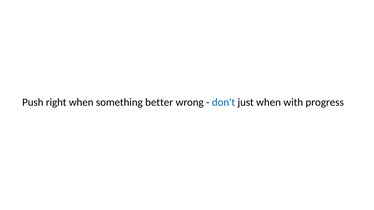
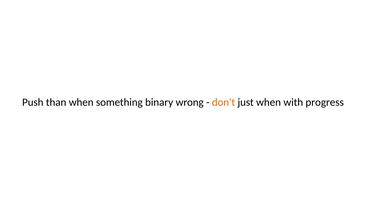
right: right -> than (56, 103)
better: better -> binary (159, 103)
don't colour: blue -> orange (224, 103)
